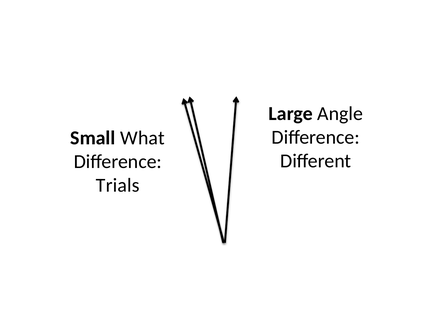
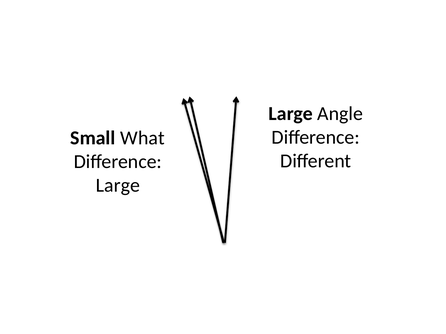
Trials: Trials -> Large (118, 186)
